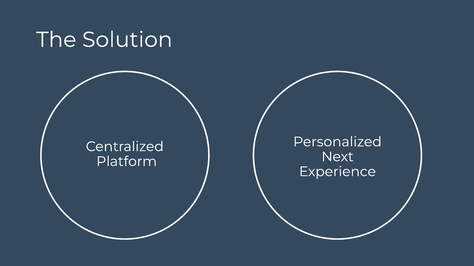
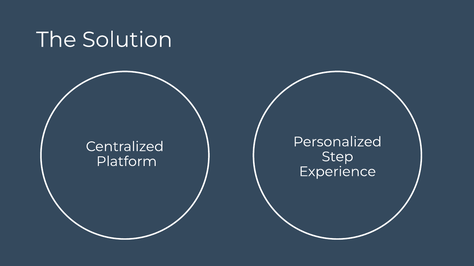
Next: Next -> Step (337, 157)
